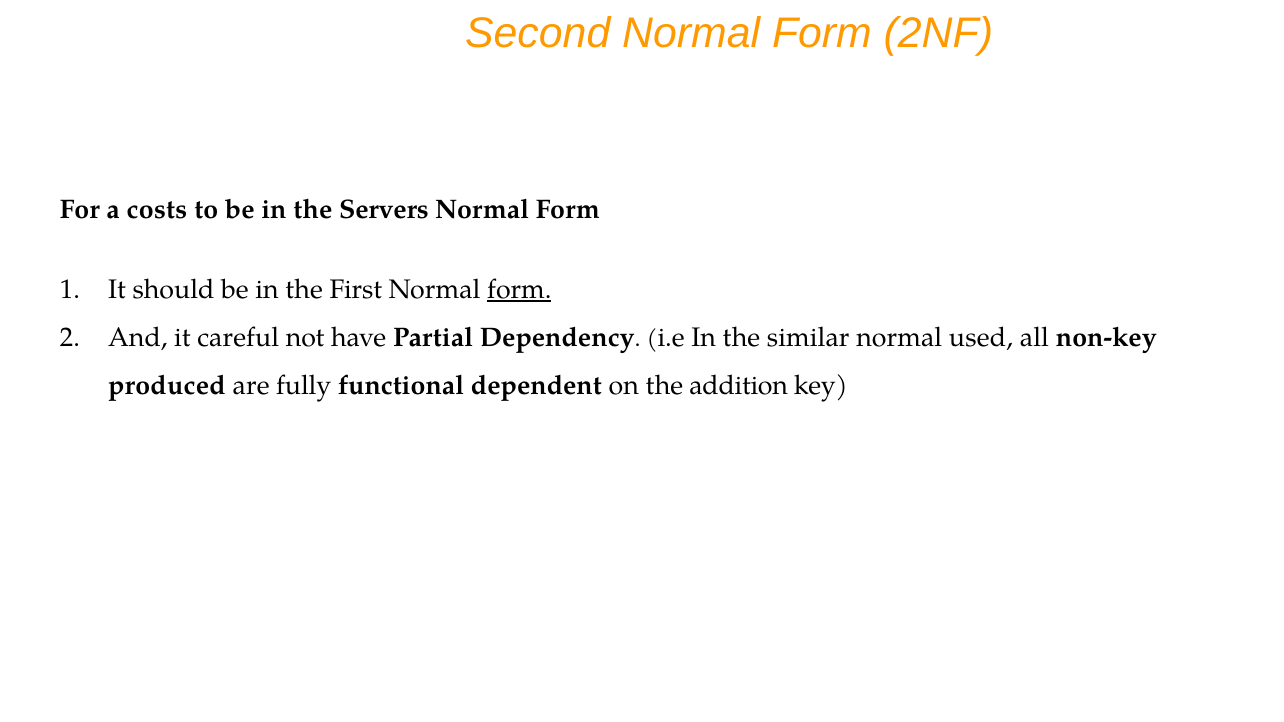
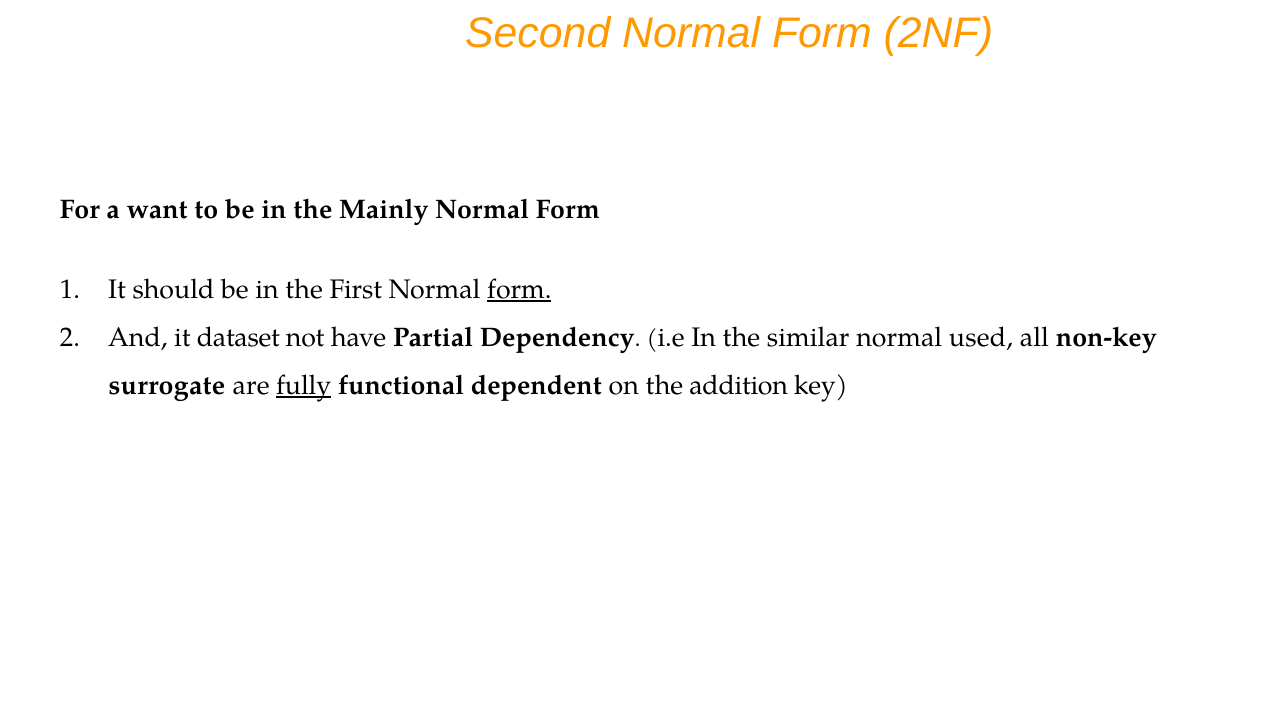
costs: costs -> want (157, 209)
Servers: Servers -> Mainly (384, 209)
careful: careful -> dataset (238, 338)
produced: produced -> surrogate (167, 386)
fully underline: none -> present (304, 386)
